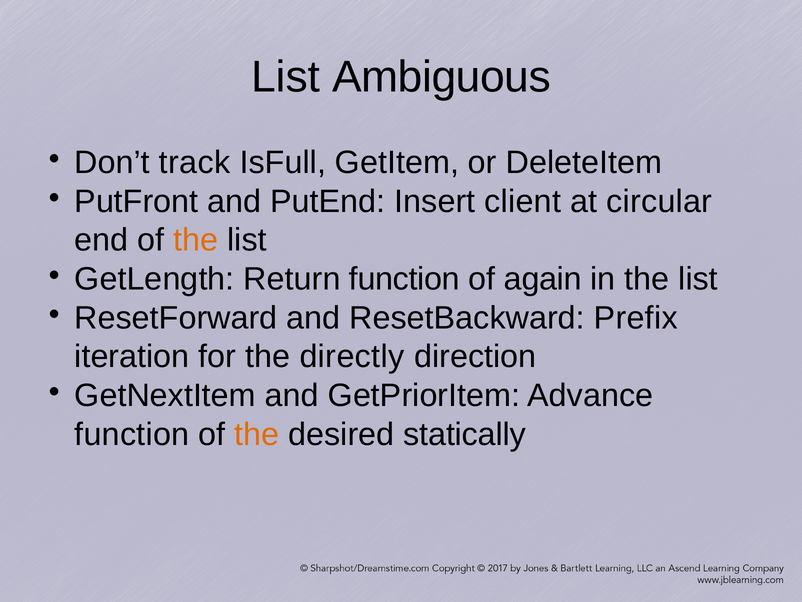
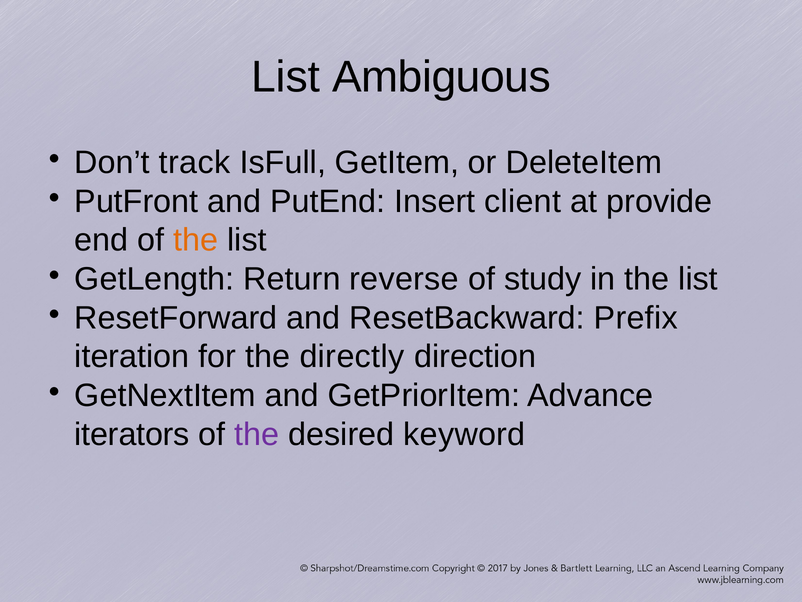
circular: circular -> provide (659, 201)
Return function: function -> reverse (404, 279)
again: again -> study (543, 279)
function: function -> iterators (132, 434)
the colour: orange -> purple (257, 434)
statically: statically -> keyword (464, 434)
